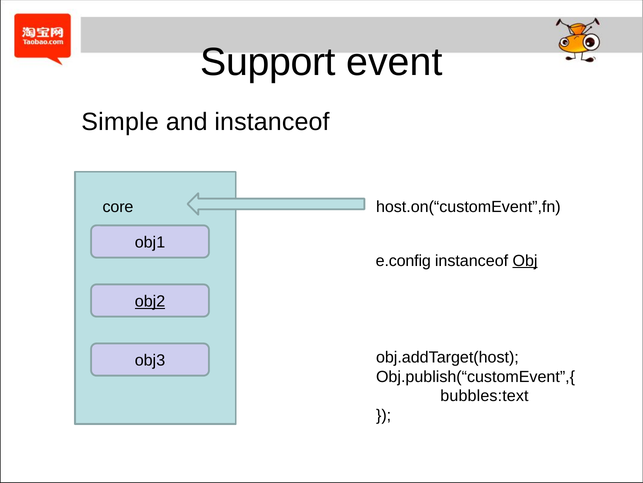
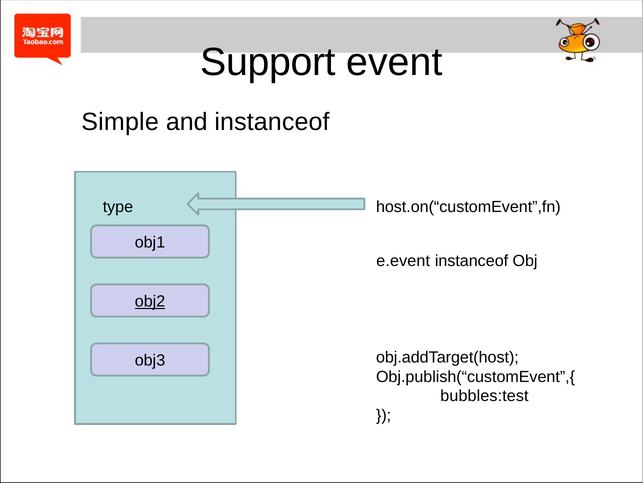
core: core -> type (118, 207)
e.config: e.config -> e.event (403, 260)
Obj underline: present -> none (525, 260)
bubbles:text: bubbles:text -> bubbles:test (484, 395)
